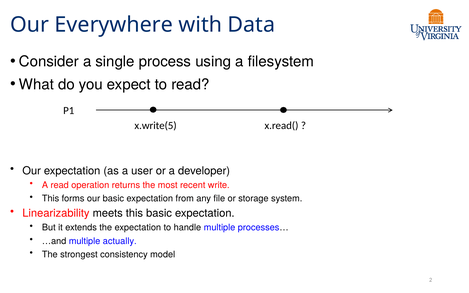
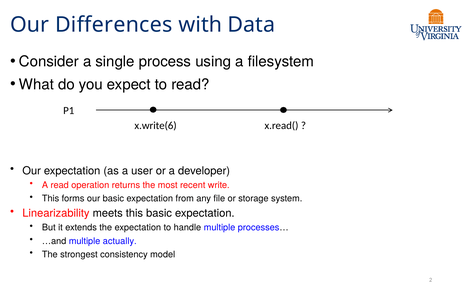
Everywhere: Everywhere -> Differences (114, 25)
x.write(5: x.write(5 -> x.write(6 (156, 126)
